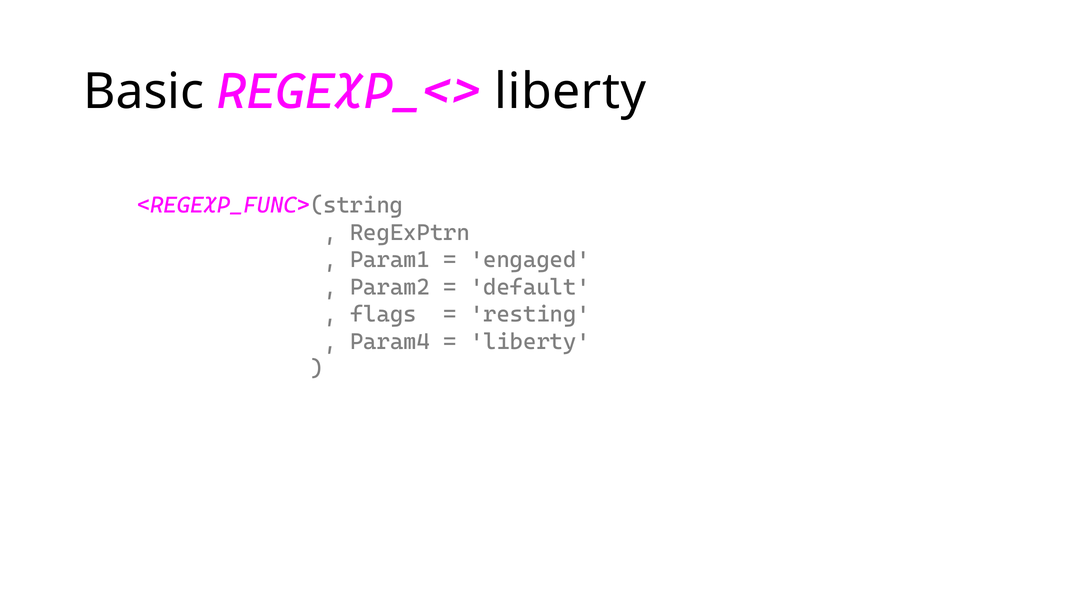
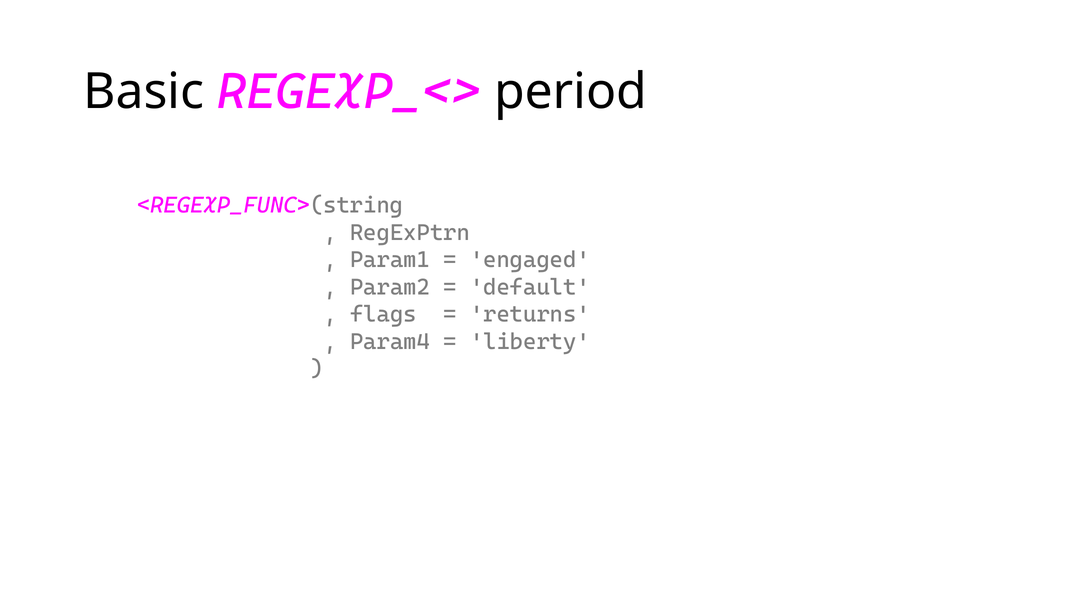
REGEXP_<> liberty: liberty -> period (570, 92)
resting: resting -> returns (530, 314)
